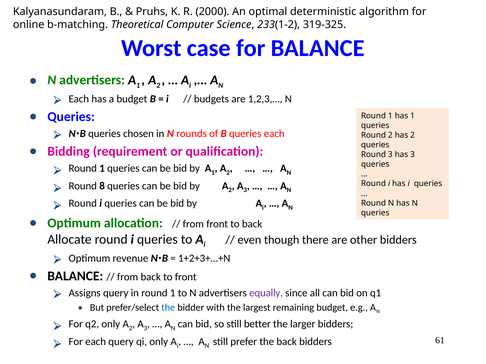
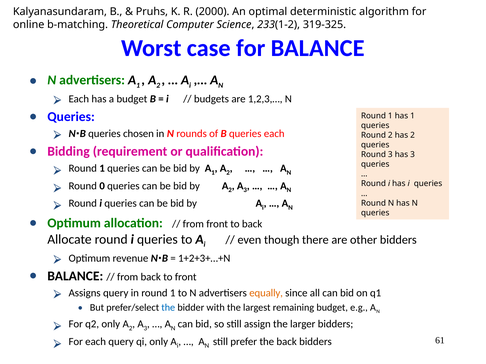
8: 8 -> 0 (102, 186)
equally colour: purple -> orange (266, 293)
better: better -> assign (257, 324)
